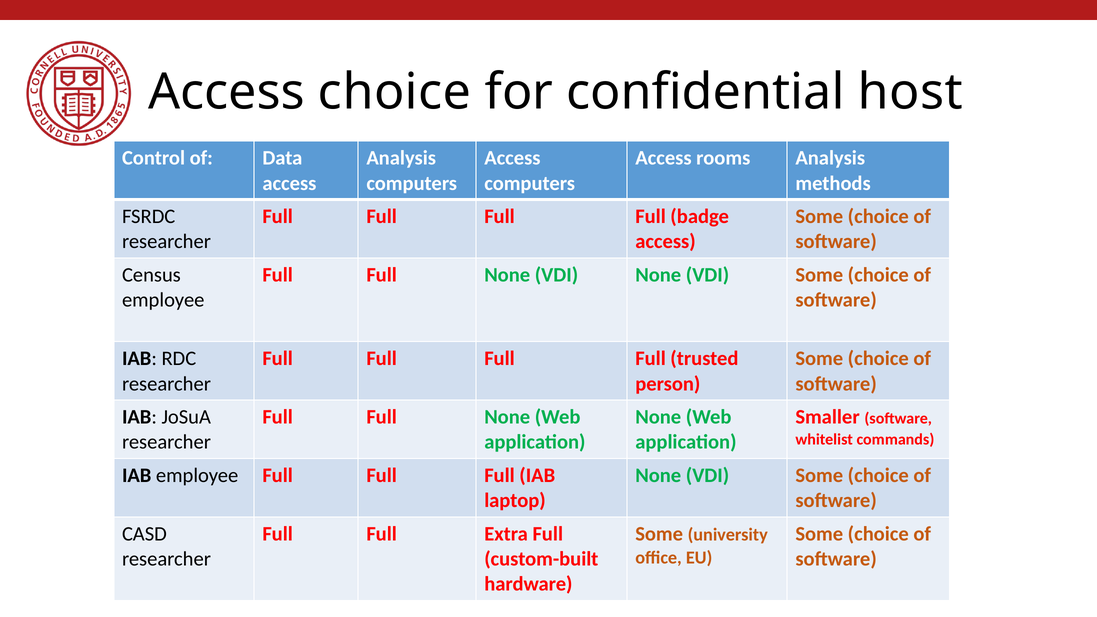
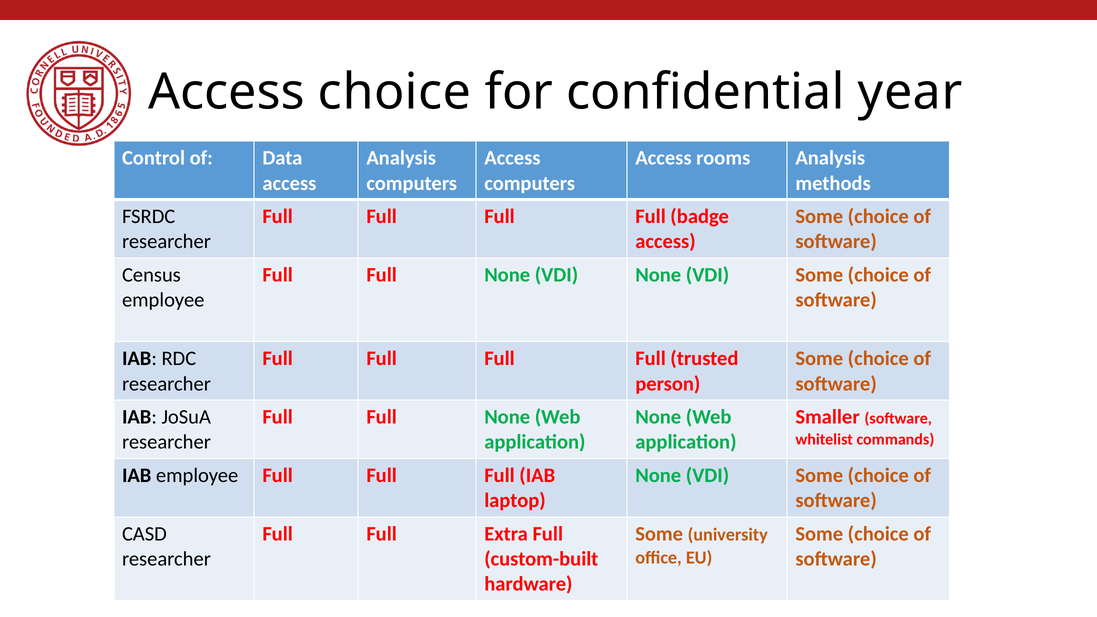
host: host -> year (910, 92)
